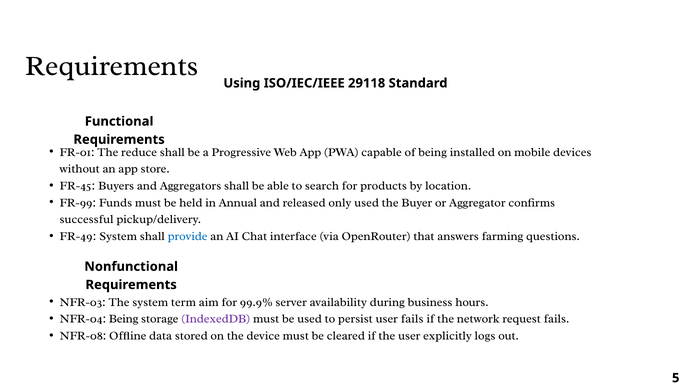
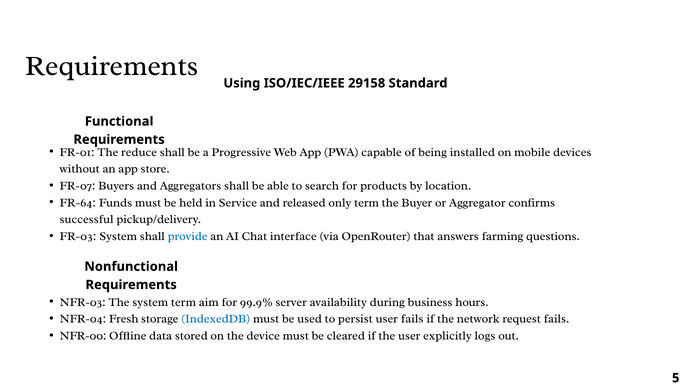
29118: 29118 -> 29158 (367, 83)
FR-45: FR-45 -> FR-07 (77, 186)
FR-99: FR-99 -> FR-64 (78, 203)
Annual: Annual -> Service (238, 203)
only used: used -> term (367, 203)
FR-49: FR-49 -> FR-03 (78, 237)
NFR-04 Being: Being -> Fresh (124, 319)
IndexedDB colour: purple -> blue (216, 319)
NFR-08: NFR-08 -> NFR-00 (83, 336)
